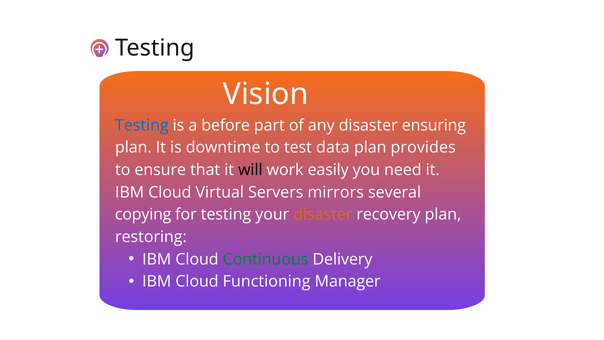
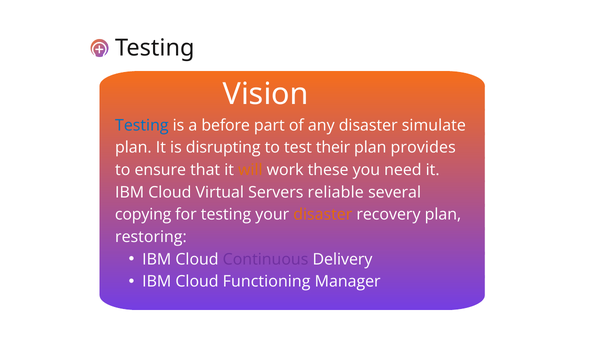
ensuring: ensuring -> simulate (434, 125)
downtime: downtime -> disrupting (223, 148)
data: data -> their (333, 148)
will colour: black -> orange (250, 170)
easily: easily -> these (328, 170)
mirrors: mirrors -> reliable (336, 192)
Continuous colour: green -> purple (266, 259)
